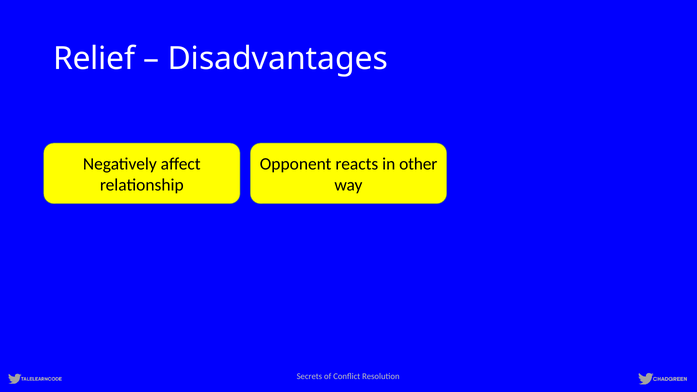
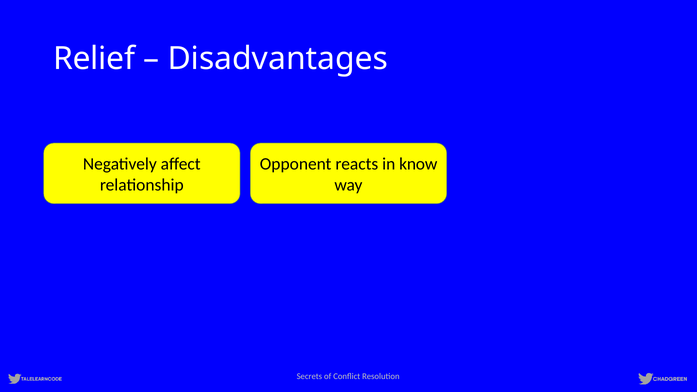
other: other -> know (418, 164)
